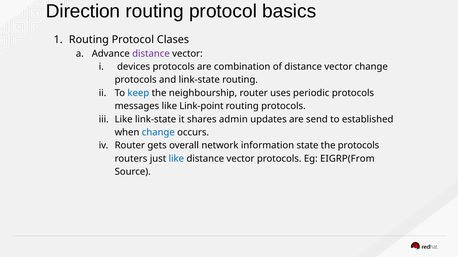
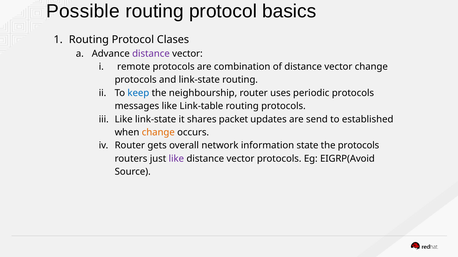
Direction: Direction -> Possible (83, 11)
devices: devices -> remote (134, 67)
Link-point: Link-point -> Link-table (201, 106)
admin: admin -> packet (233, 120)
change colour: blue -> orange (158, 133)
like colour: blue -> purple (176, 159)
EIGRP(From: EIGRP(From -> EIGRP(Avoid (347, 159)
